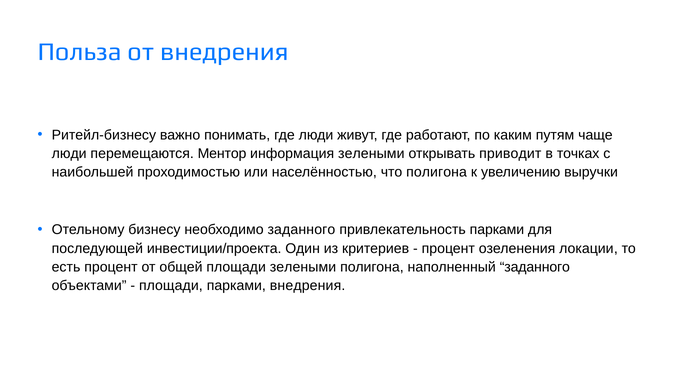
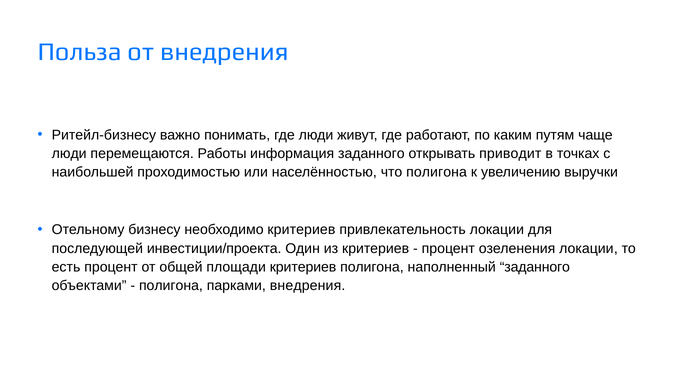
Ментор: Ментор -> Работы (222, 154)
информация зелеными: зелеными -> заданного (371, 154)
необходимо заданного: заданного -> критериев (301, 230)
привлекательность парками: парками -> локации (497, 230)
площади зелеными: зелеными -> критериев (303, 267)
площади: площади -> полигона (171, 286)
